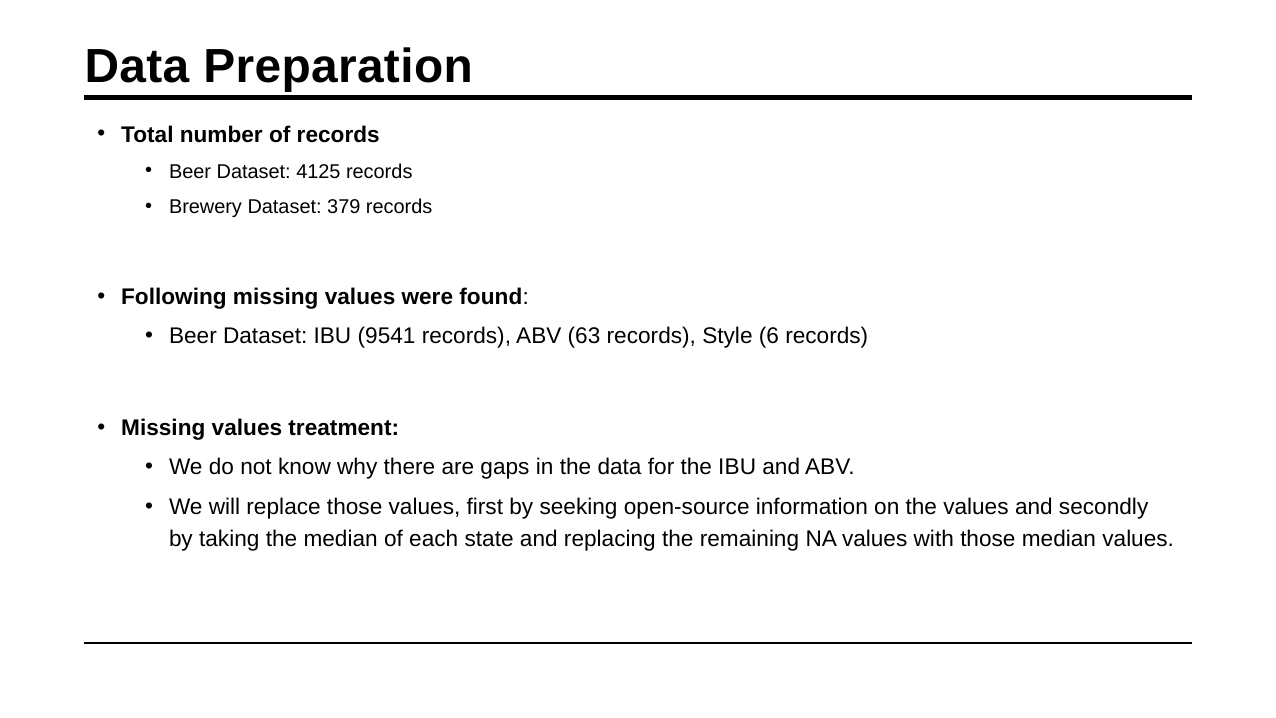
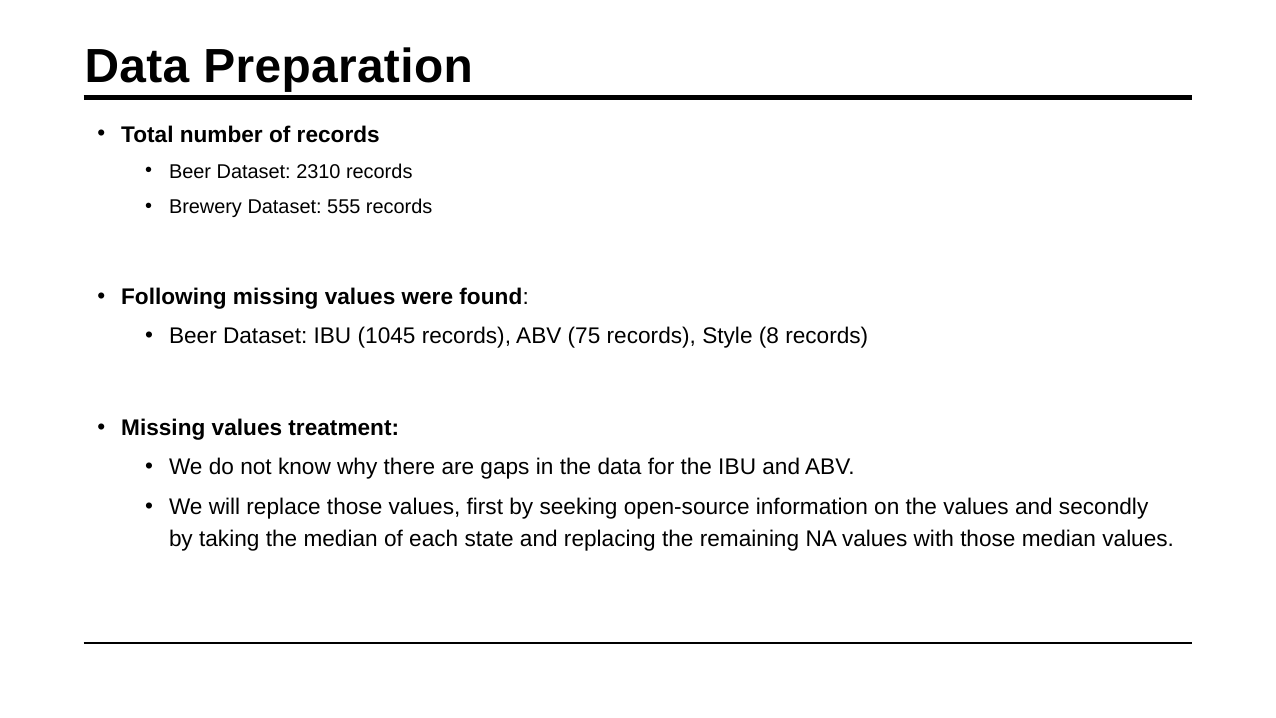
4125: 4125 -> 2310 (318, 171)
379: 379 -> 555 (344, 207)
9541: 9541 -> 1045 (387, 336)
63: 63 -> 75 (584, 336)
6: 6 -> 8 (769, 336)
